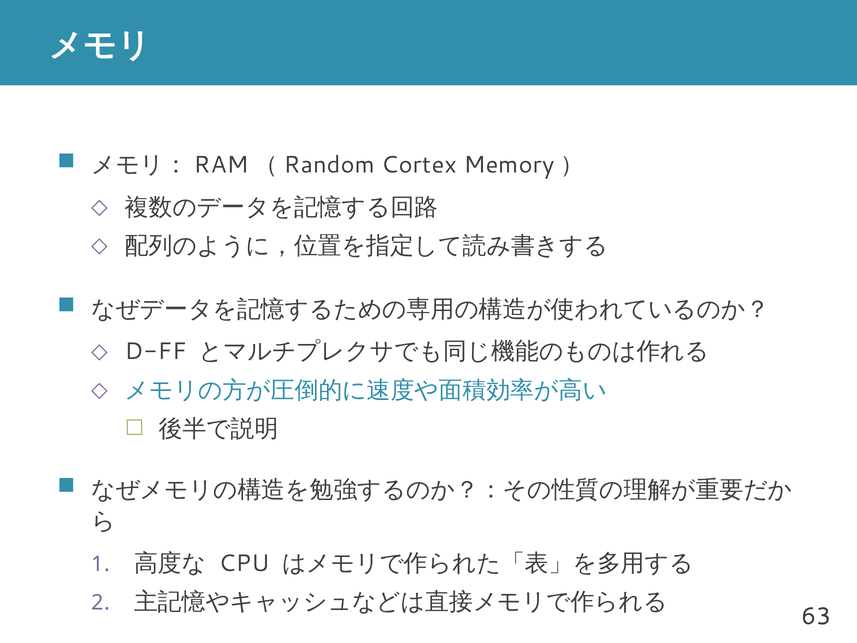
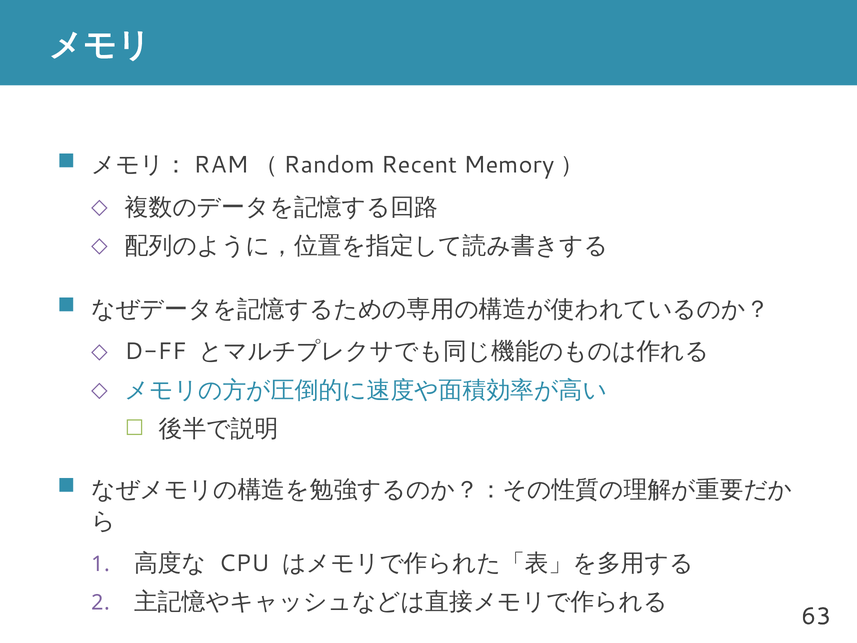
Cortex: Cortex -> Recent (419, 165)
